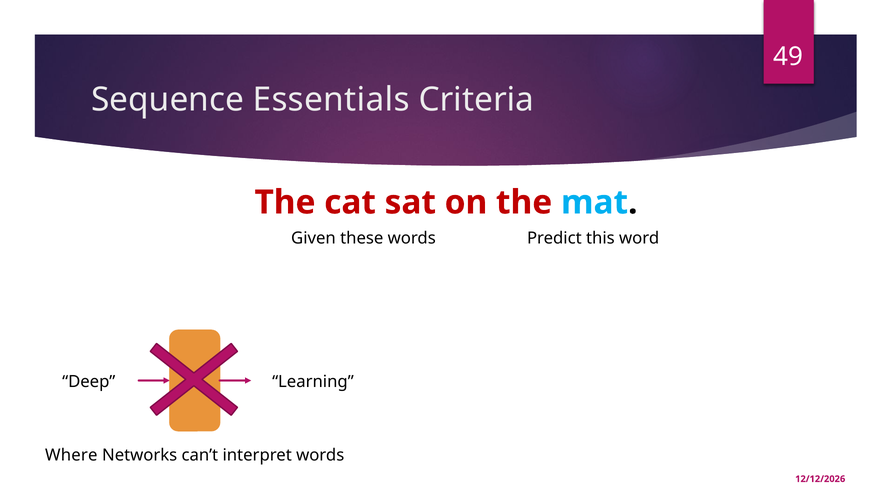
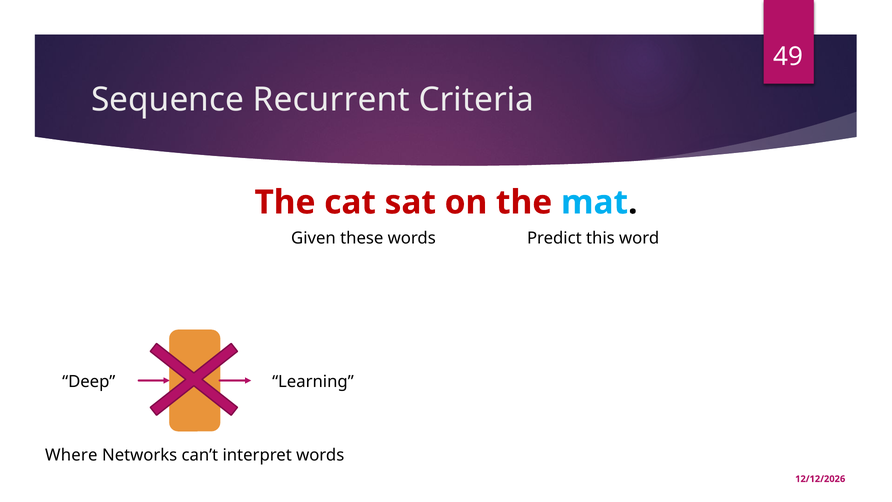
Essentials: Essentials -> Recurrent (331, 99)
